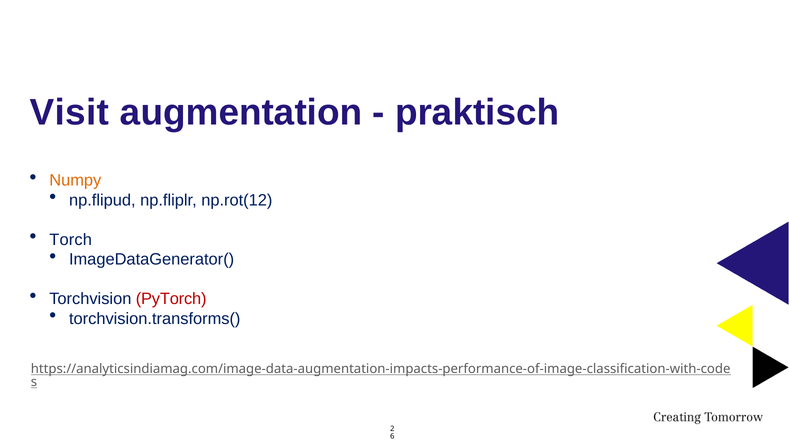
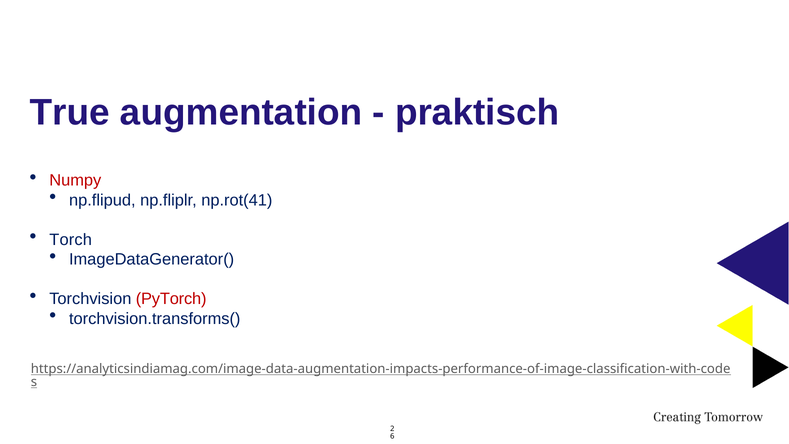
Visit: Visit -> True (70, 112)
Numpy colour: orange -> red (75, 180)
np.rot(12: np.rot(12 -> np.rot(41 (237, 200)
